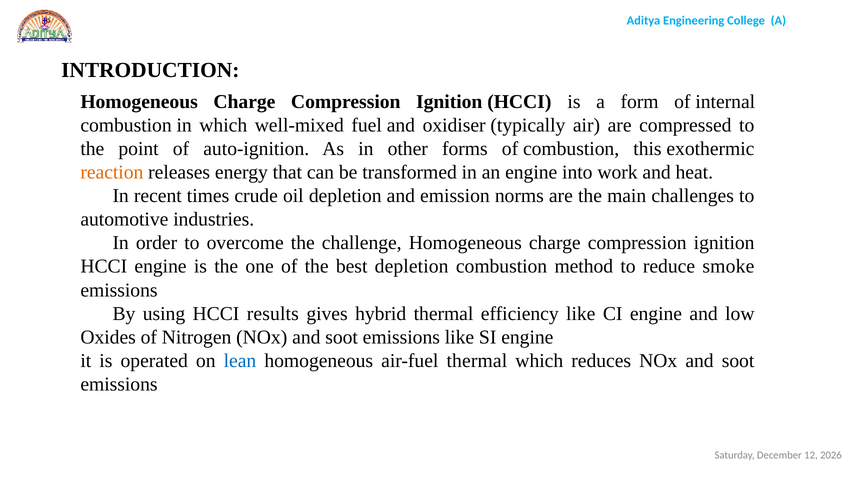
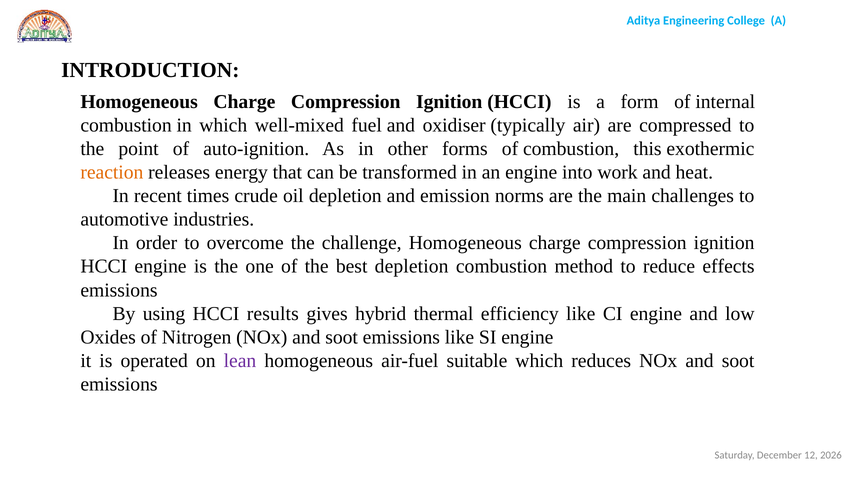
smoke: smoke -> effects (728, 266)
lean colour: blue -> purple (240, 360)
air-fuel thermal: thermal -> suitable (477, 360)
